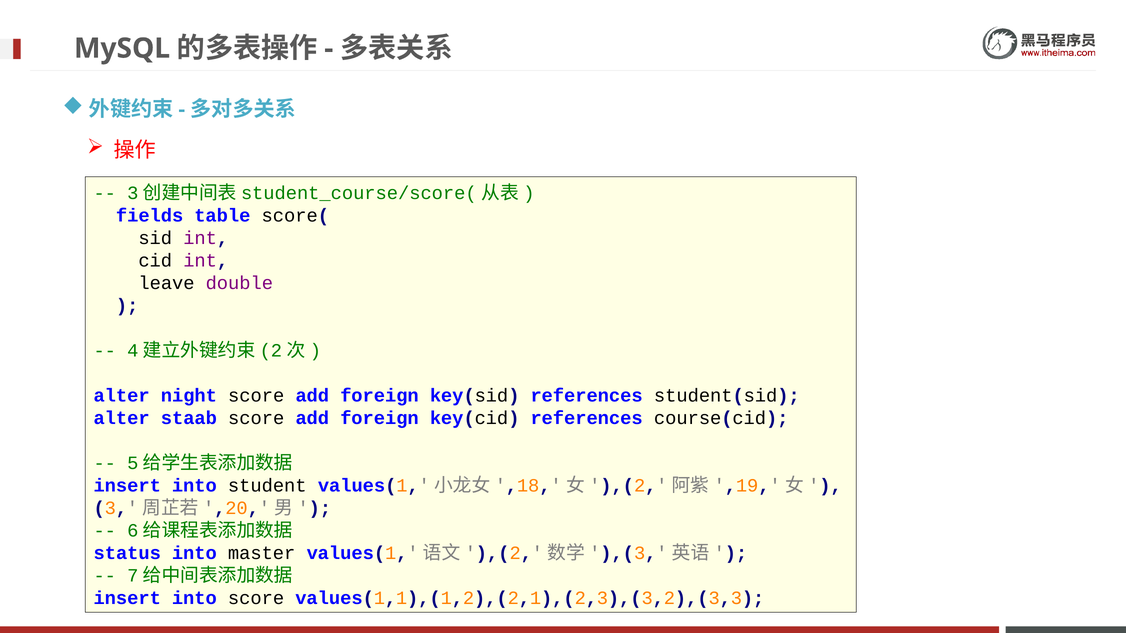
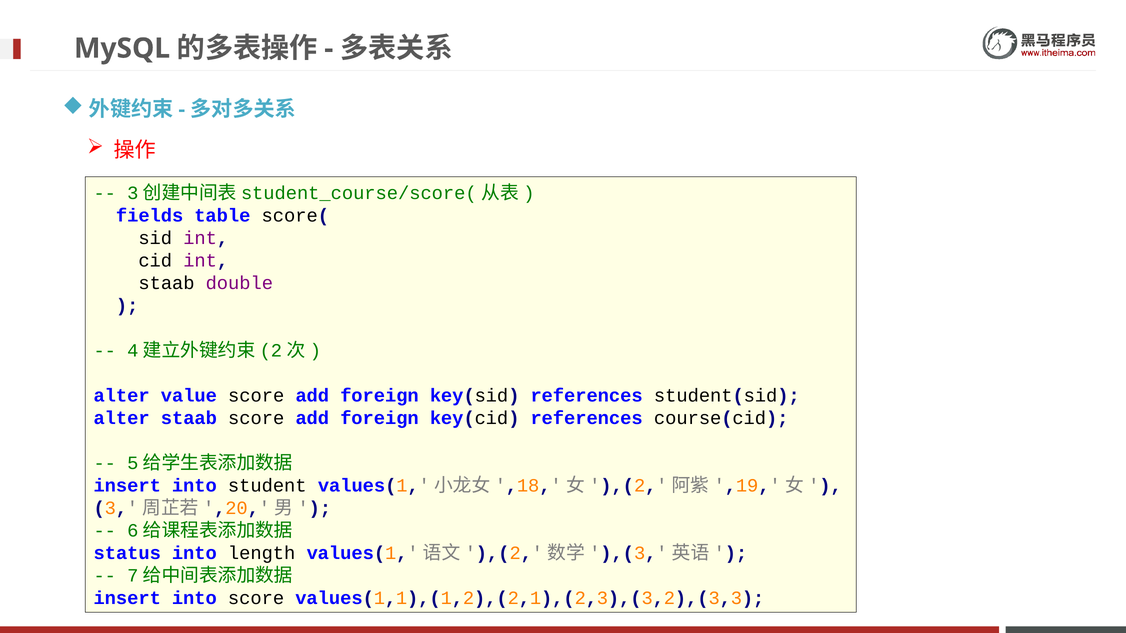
leave: leave -> staab (167, 283)
night: night -> value (189, 396)
master: master -> length (262, 554)
